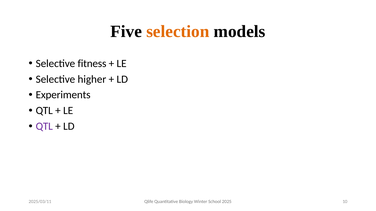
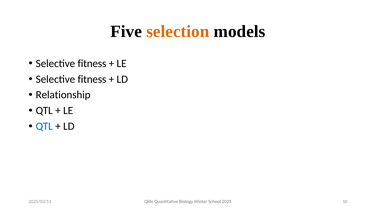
higher: higher -> fitness (92, 79)
Experiments: Experiments -> Relationship (63, 95)
QTL colour: purple -> blue (44, 127)
